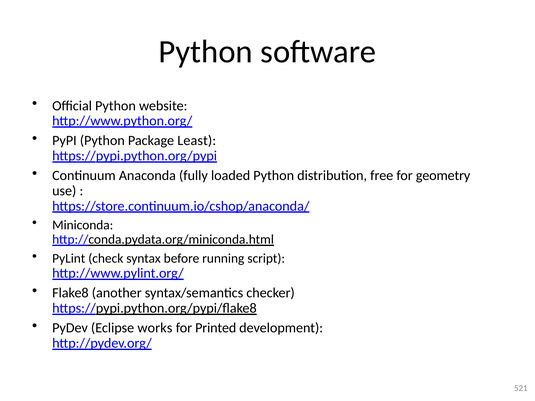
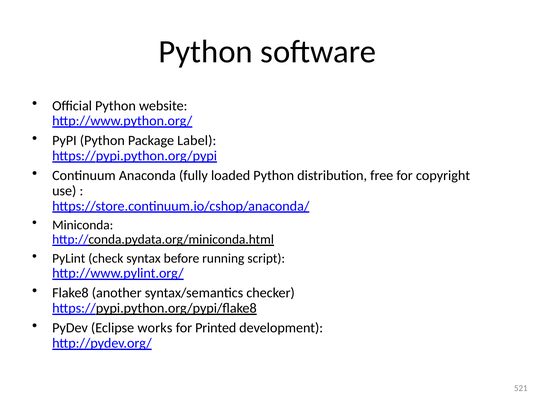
Least: Least -> Label (197, 141)
geometry: geometry -> copyright (443, 176)
